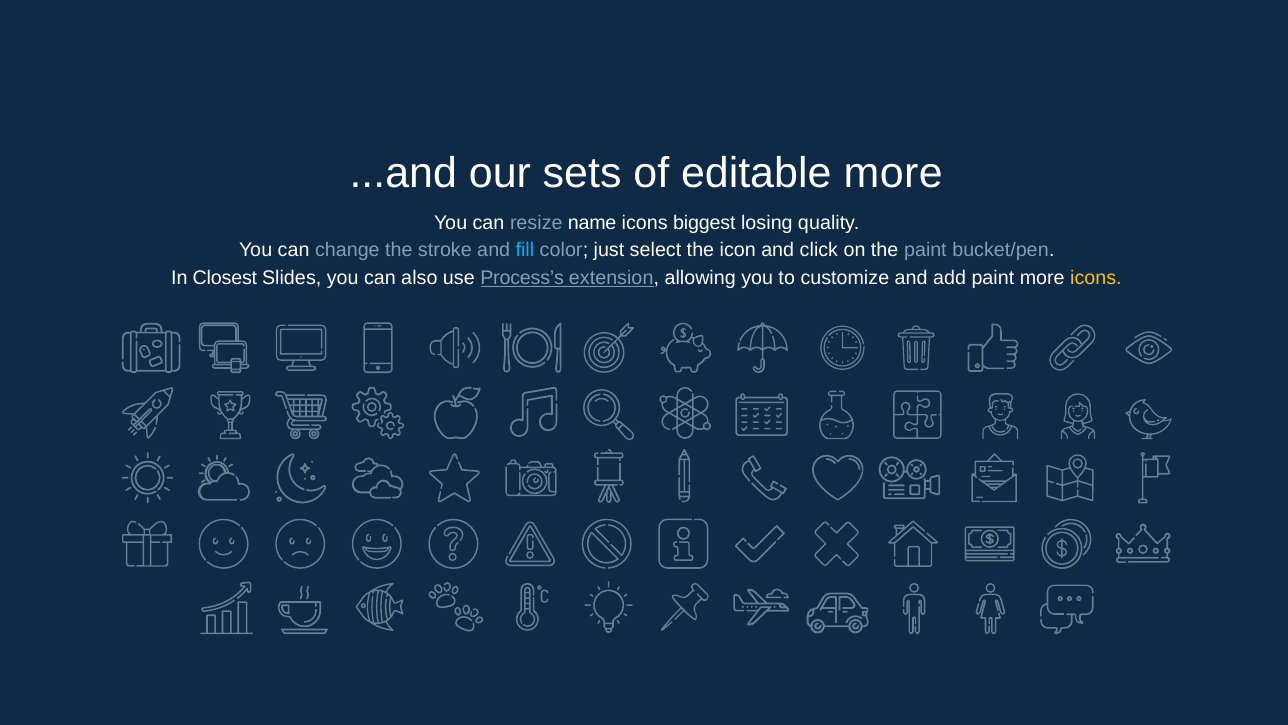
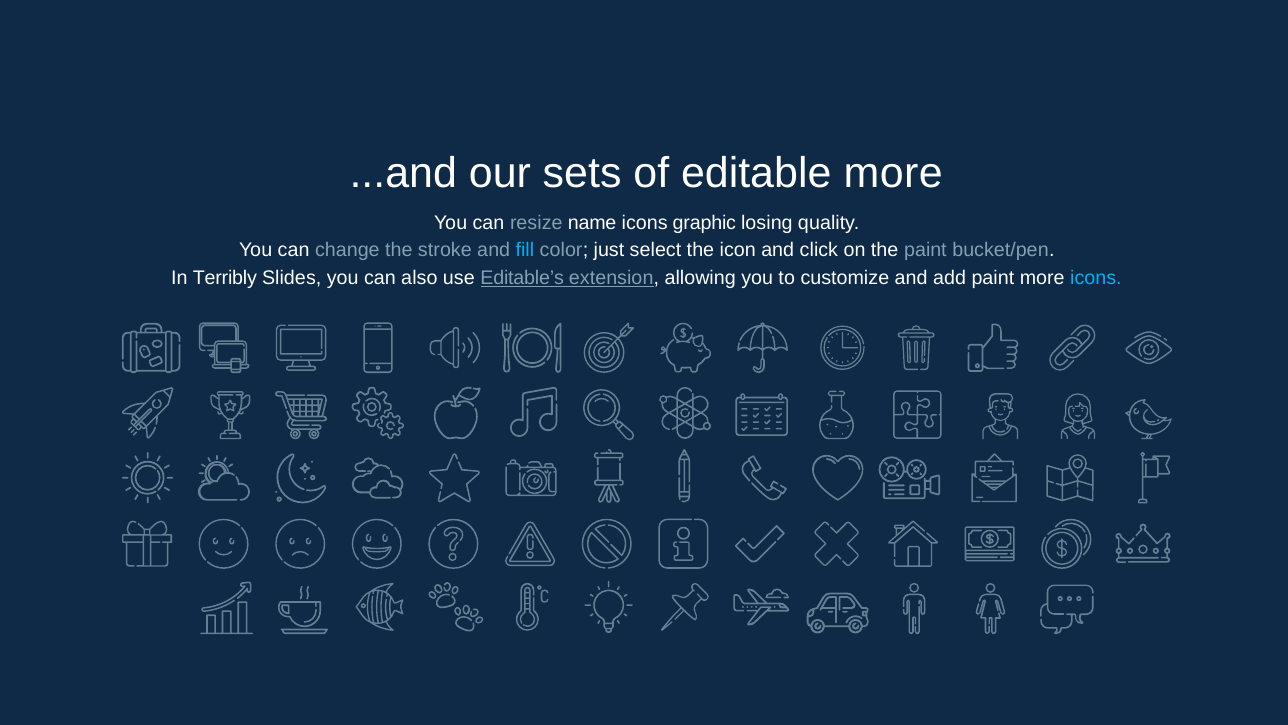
biggest: biggest -> graphic (704, 223)
Closest: Closest -> Terribly (225, 277)
Process’s: Process’s -> Editable’s (522, 277)
icons colour: yellow -> light blue (1096, 277)
